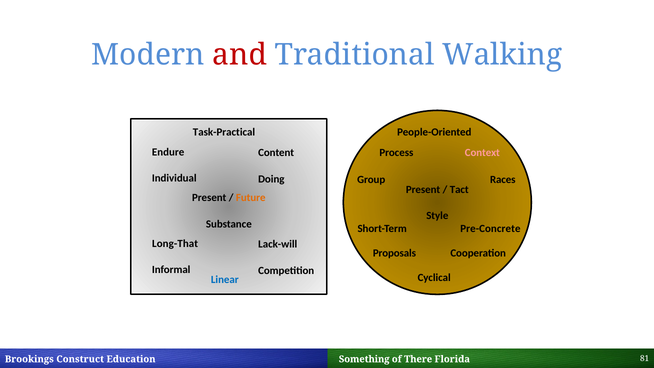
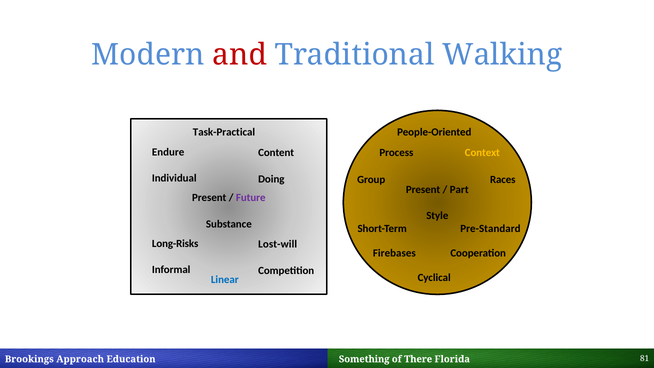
Context colour: pink -> yellow (482, 153)
Tact: Tact -> Part (459, 190)
Future colour: orange -> purple (251, 198)
Pre-Concrete: Pre-Concrete -> Pre-Standard (490, 229)
Long-That: Long-That -> Long-Risks (175, 244)
Lack-will: Lack-will -> Lost-will (278, 244)
Proposals: Proposals -> Firebases (394, 253)
Construct: Construct -> Approach (80, 359)
